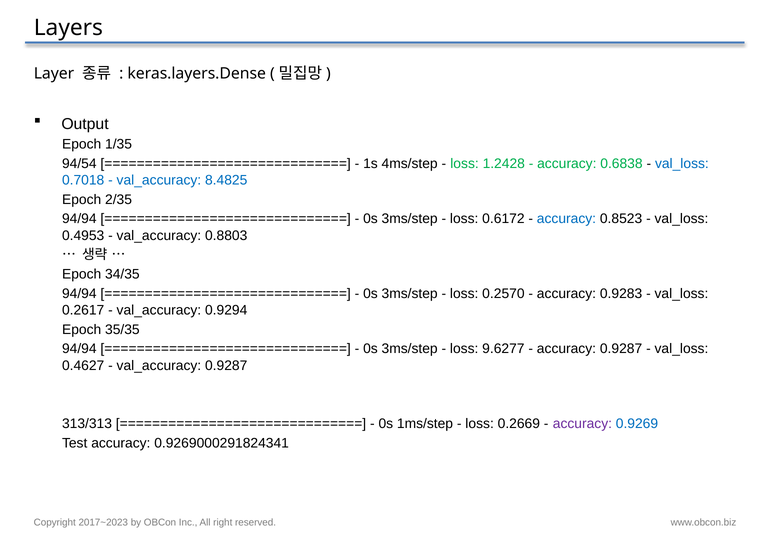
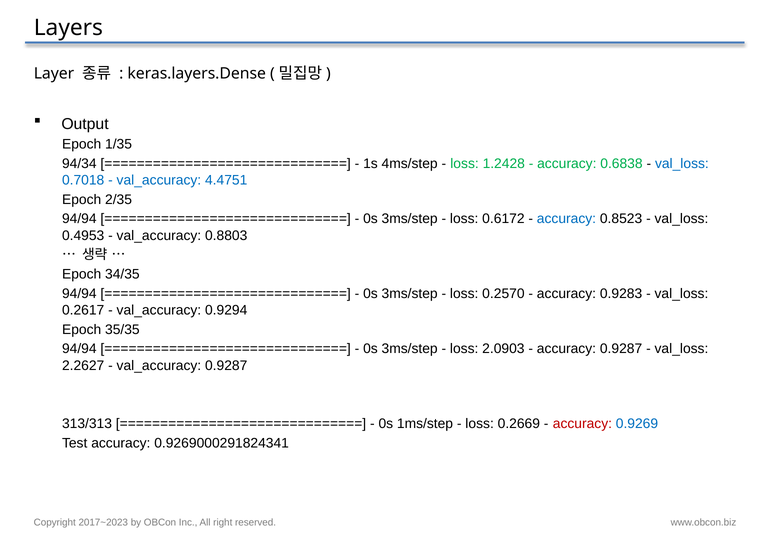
94/54: 94/54 -> 94/34 (79, 164)
8.4825: 8.4825 -> 4.4751 (226, 180)
9.6277: 9.6277 -> 2.0903 (503, 349)
0.4627: 0.4627 -> 2.2627 (83, 366)
accuracy colour: purple -> red (582, 424)
